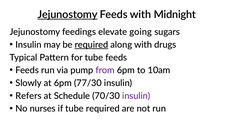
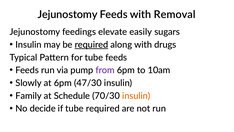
Jejunostomy underline: present -> none (67, 14)
Midnight: Midnight -> Removal (175, 14)
going: going -> easily (141, 32)
77/30: 77/30 -> 47/30 (88, 83)
Refers: Refers -> Family (29, 96)
insulin colour: purple -> orange (136, 96)
nurses: nurses -> decide (43, 108)
